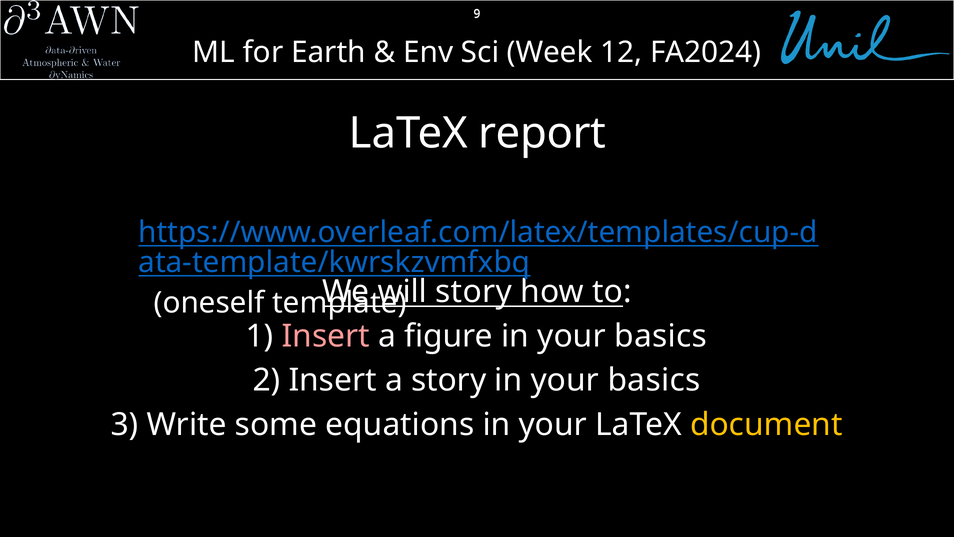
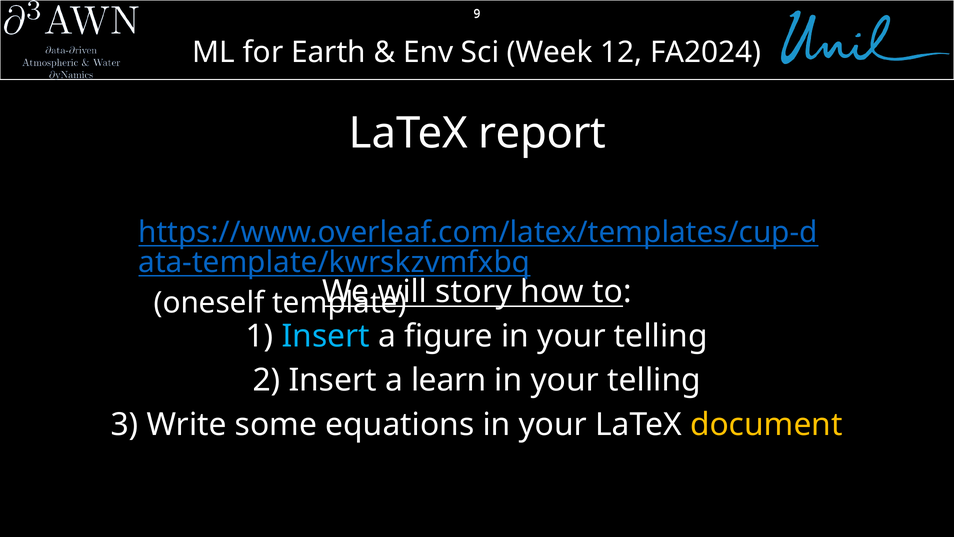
Insert colour: pink -> light blue (326, 336)
figure in your basics: basics -> telling (661, 336)
a story: story -> learn (449, 380)
basics: basics -> telling (654, 380)
